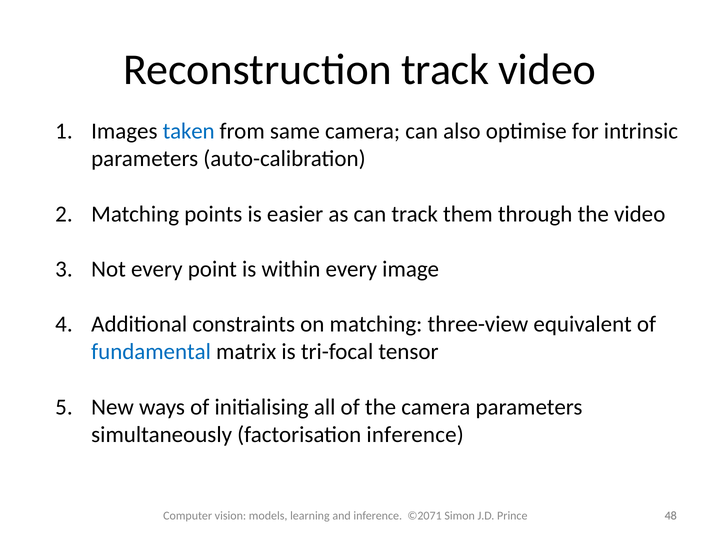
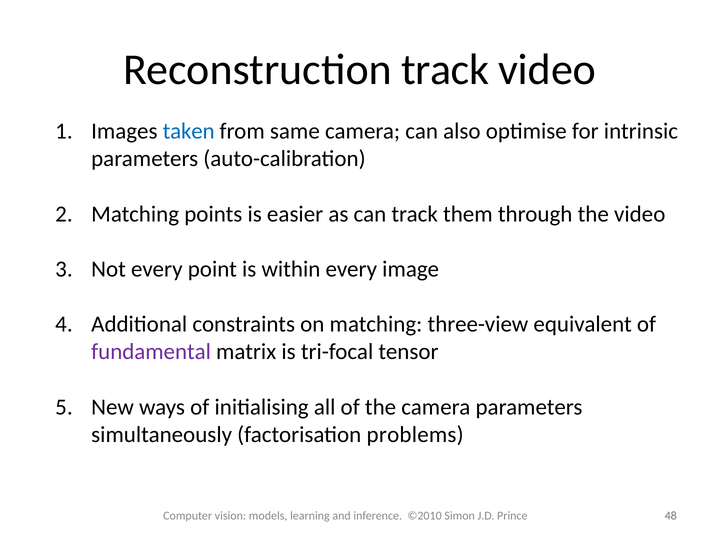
fundamental colour: blue -> purple (151, 352)
factorisation inference: inference -> problems (415, 435)
©2071: ©2071 -> ©2010 (425, 516)
